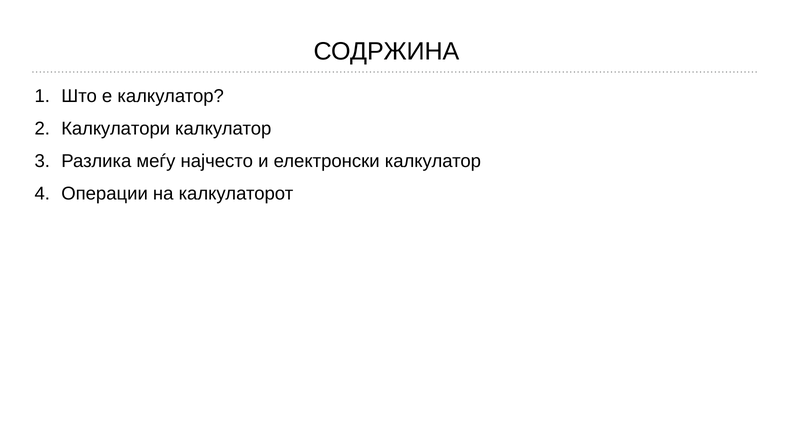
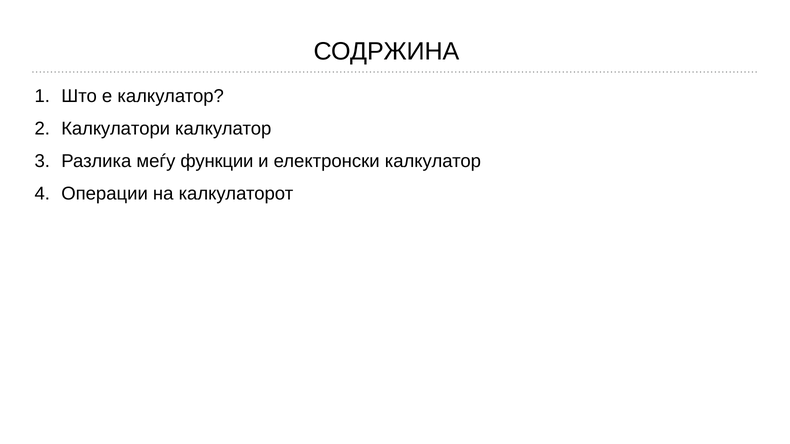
најчесто: најчесто -> функции (217, 161)
